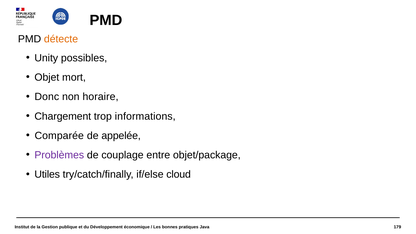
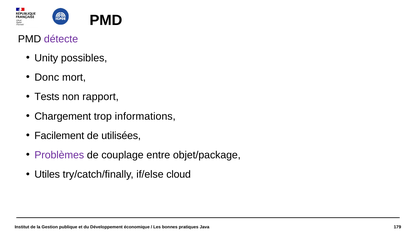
détecte colour: orange -> purple (61, 39)
Objet: Objet -> Donc (47, 77)
Donc: Donc -> Tests (47, 97)
horaire: horaire -> rapport (101, 97)
Comparée: Comparée -> Facilement (59, 136)
appelée: appelée -> utilisées (121, 136)
